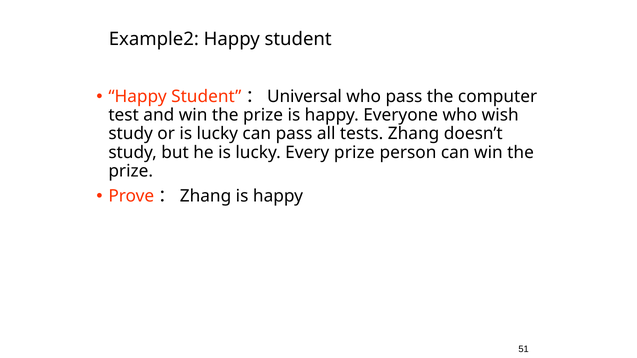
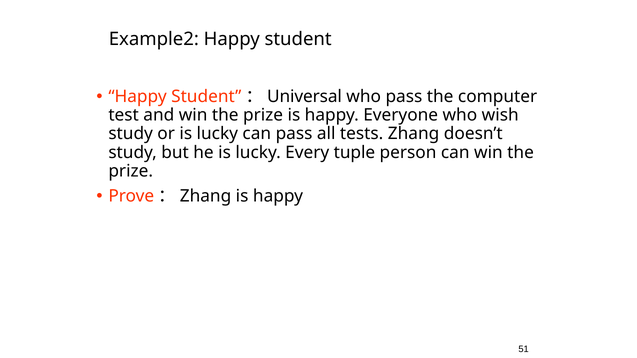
Every prize: prize -> tuple (354, 153)
